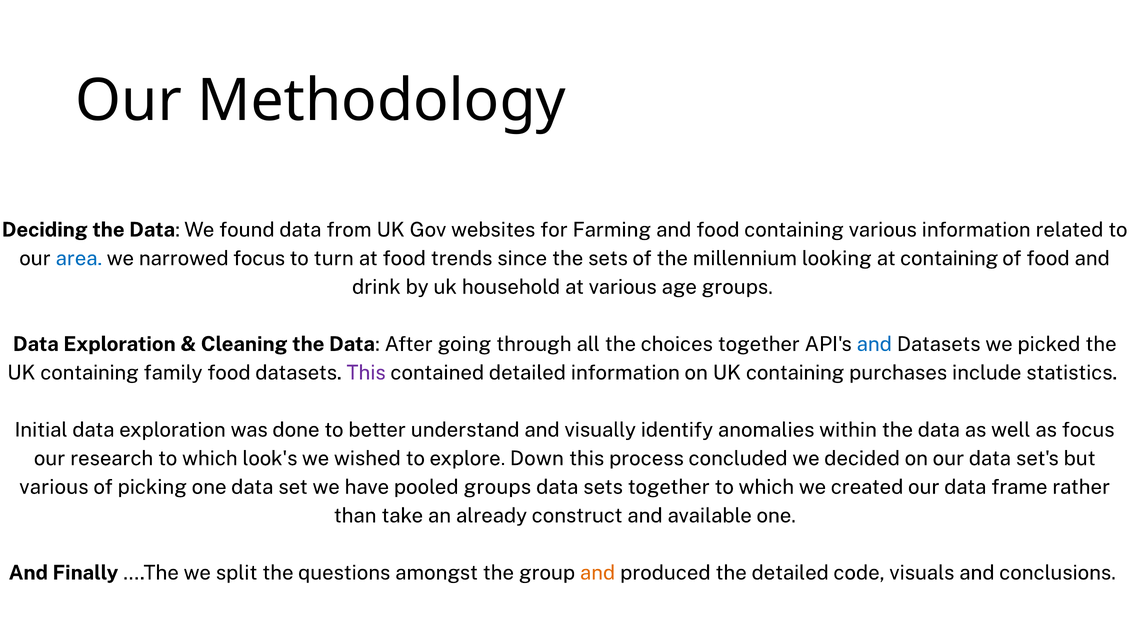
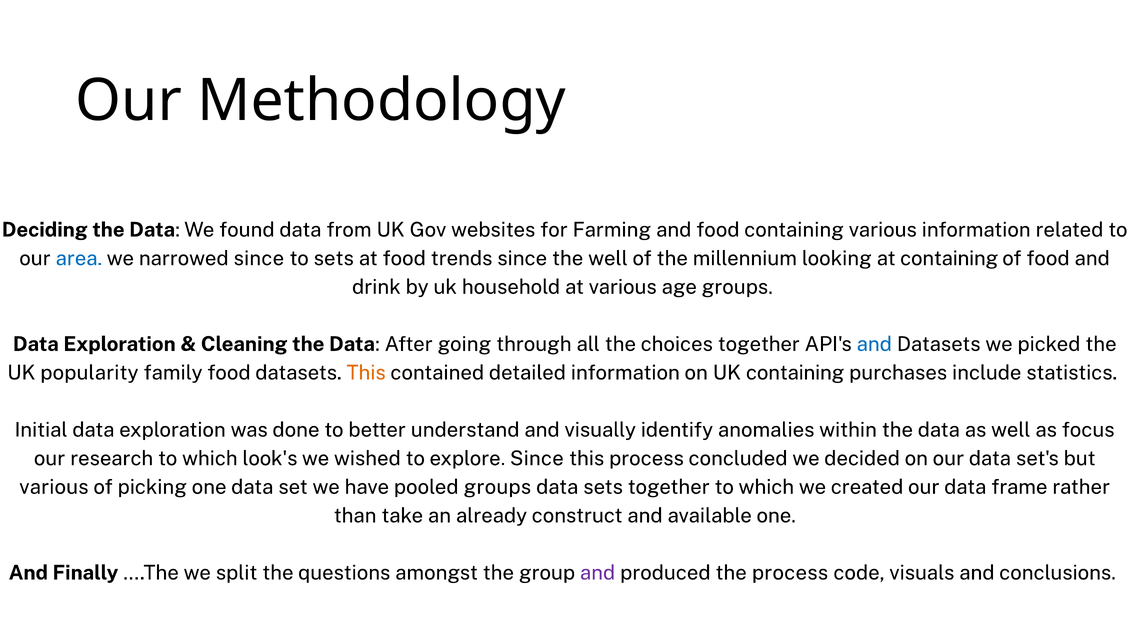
narrowed focus: focus -> since (259, 258)
to turn: turn -> sets (334, 258)
the sets: sets -> well (608, 258)
containing: containing -> popularity (89, 373)
This colour: purple -> orange (366, 373)
explore Down: Down -> Since (537, 458)
and colour: orange -> purple (598, 572)
the detailed: detailed -> process (790, 572)
